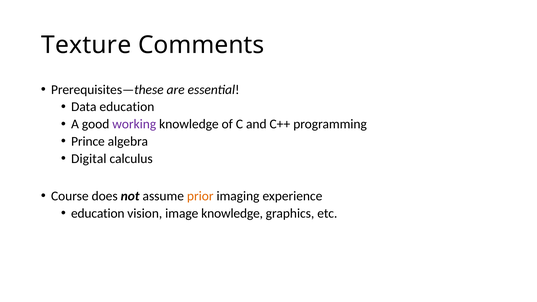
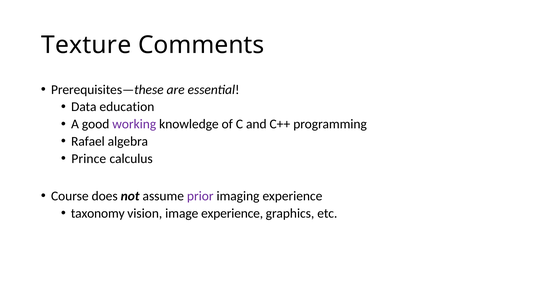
Prince: Prince -> Rafael (88, 141)
Digital: Digital -> Prince (89, 159)
prior colour: orange -> purple (200, 196)
education: education -> taxonomy (98, 213)
image knowledge: knowledge -> experience (232, 213)
